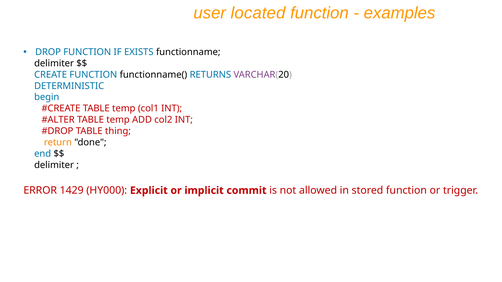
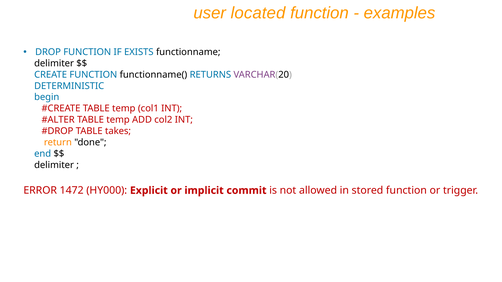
thing: thing -> takes (118, 131)
1429: 1429 -> 1472 (72, 191)
